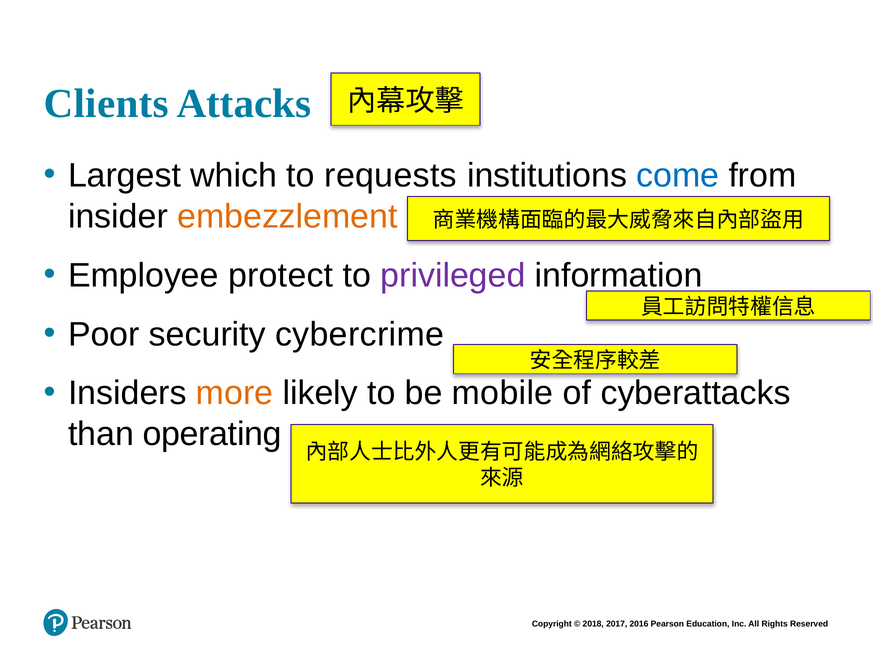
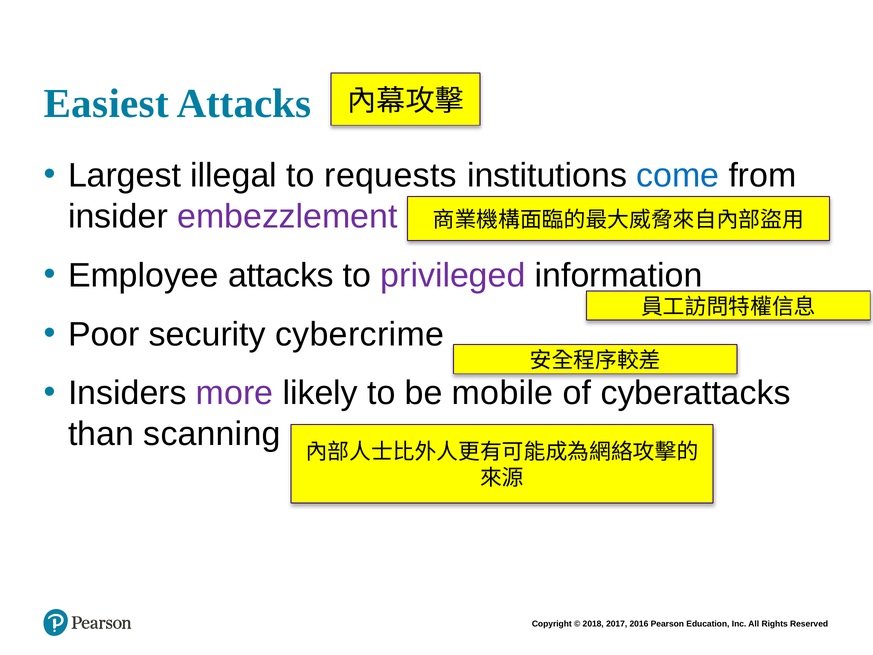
Clients: Clients -> Easiest (106, 103)
which: which -> illegal (234, 176)
embezzlement colour: orange -> purple (287, 216)
Employee protect: protect -> attacks (281, 275)
more colour: orange -> purple (235, 393)
operating: operating -> scanning (212, 434)
